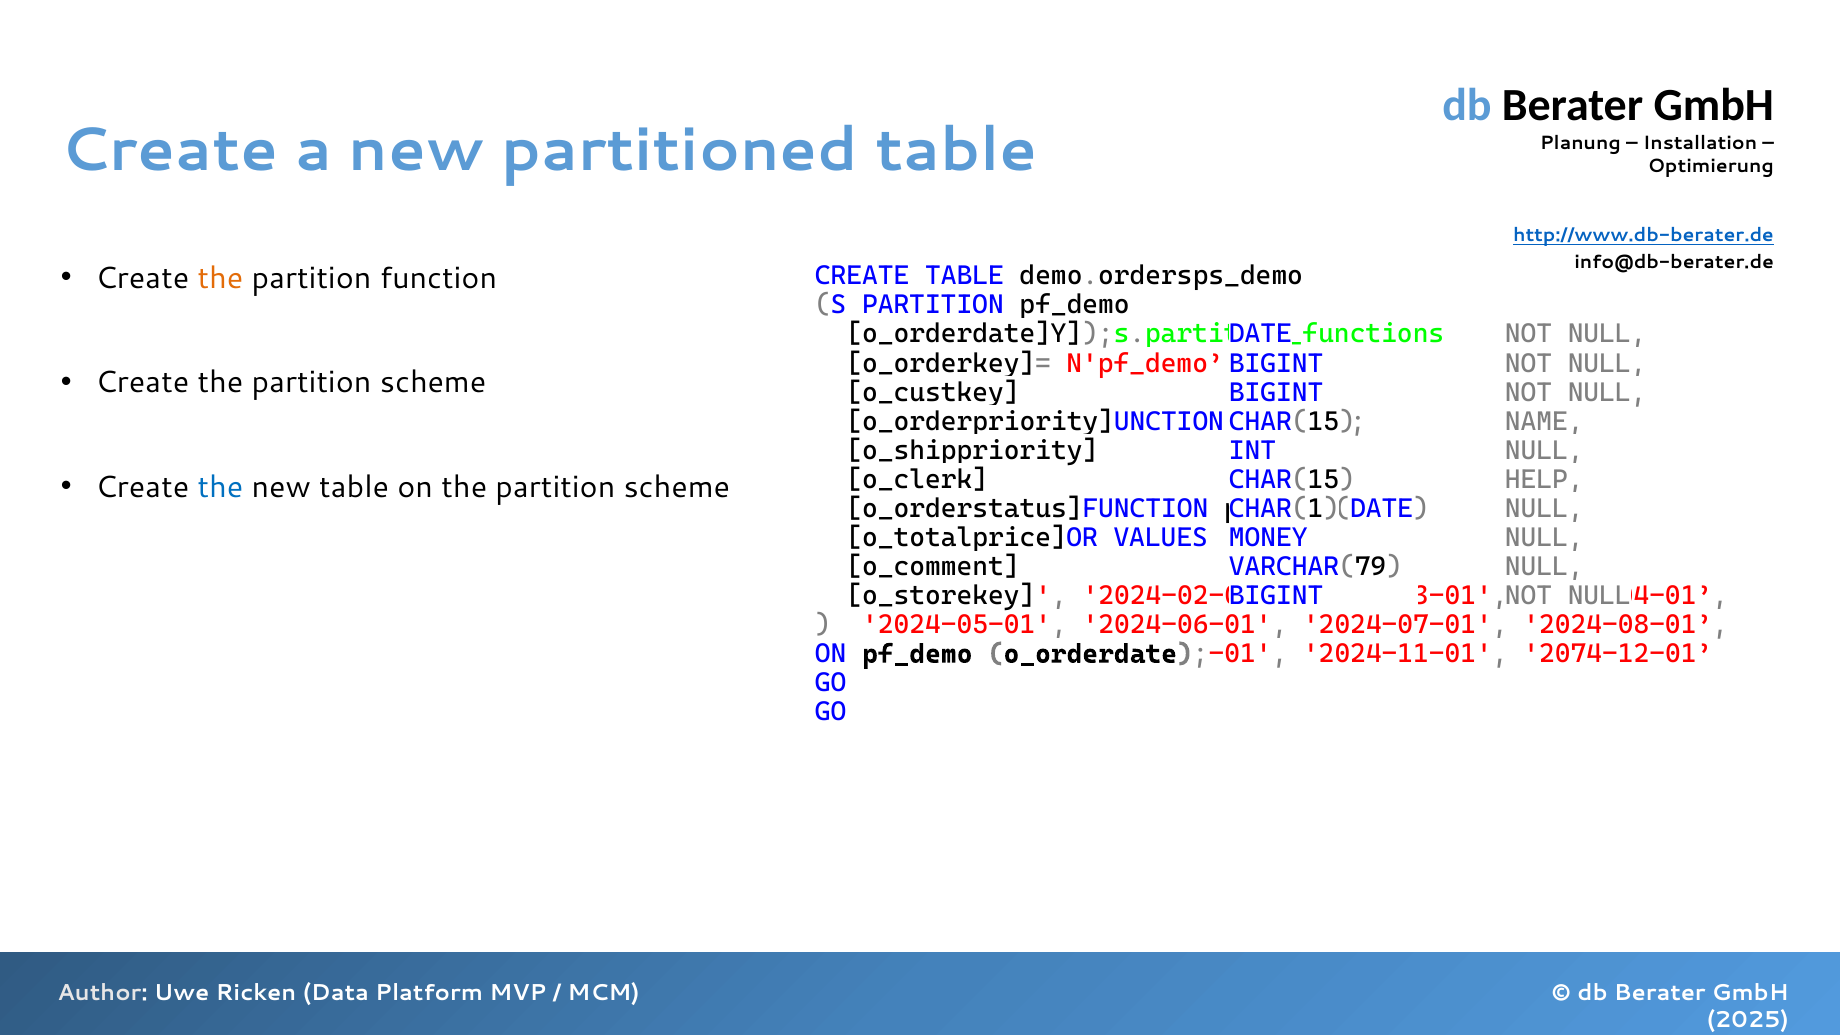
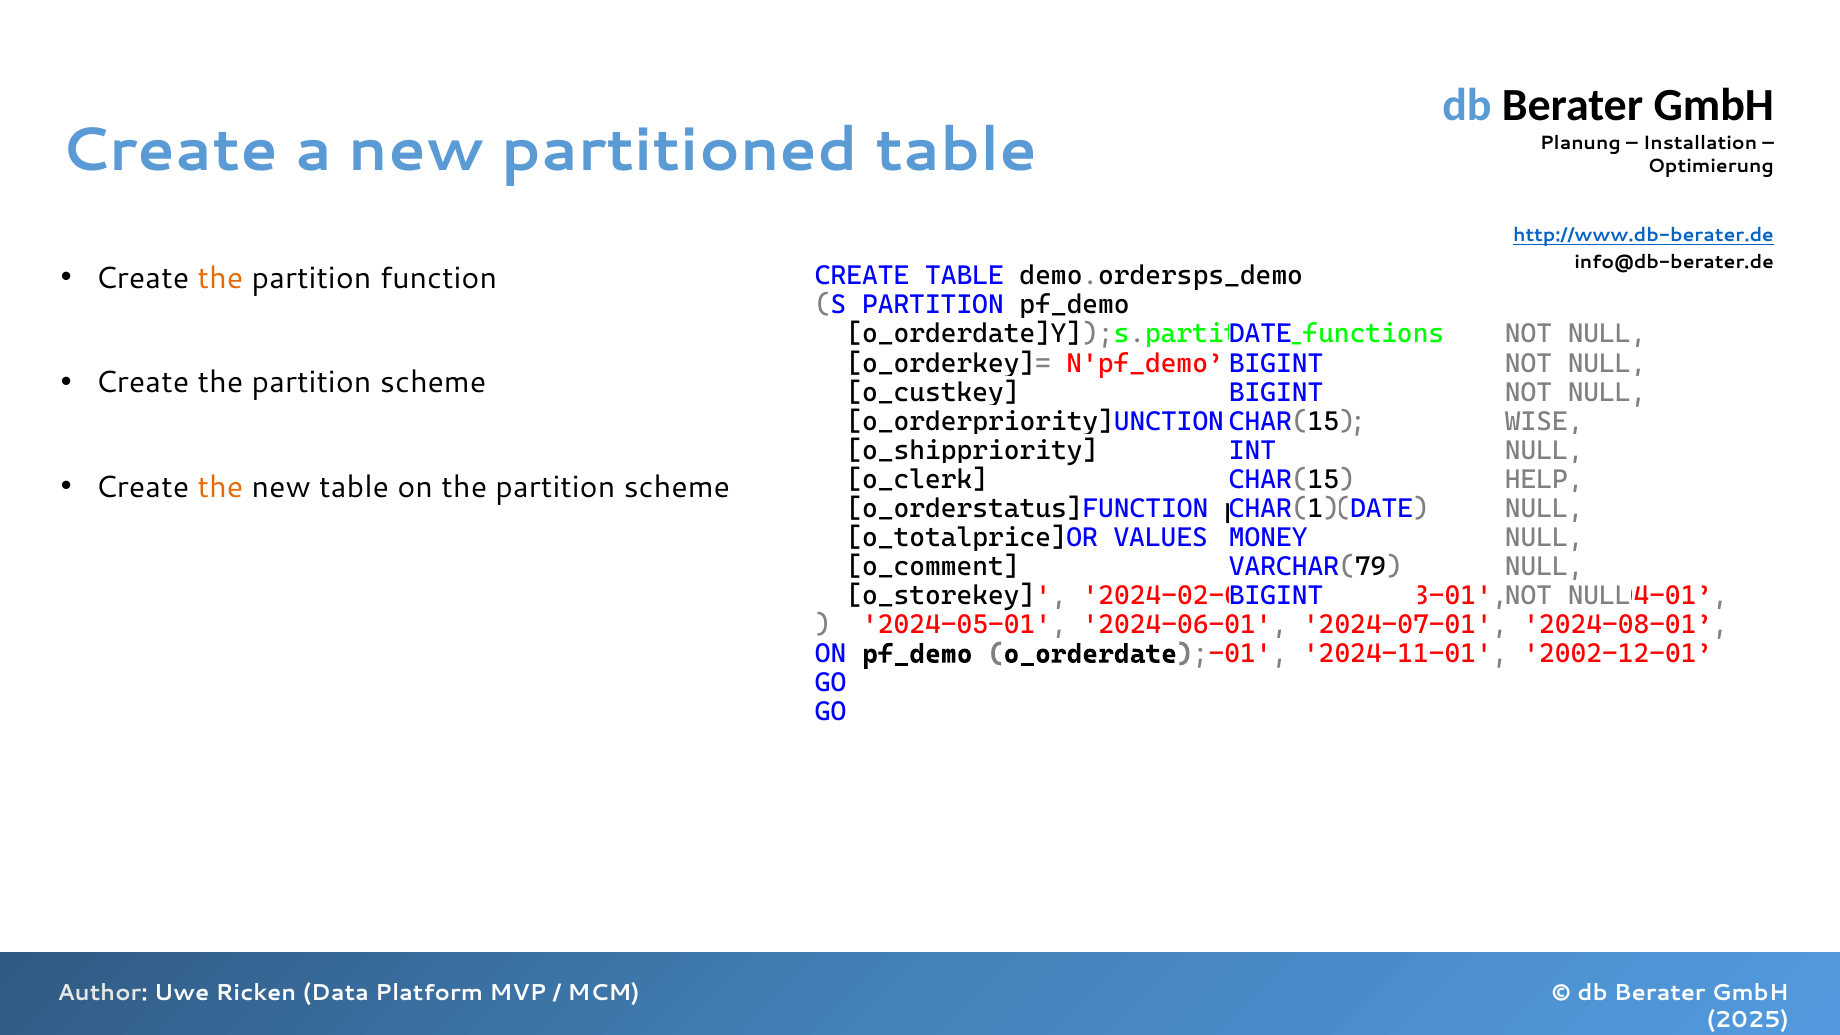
NAME: NAME -> WISE (1544, 421)
the colour: blue -> orange (221, 487)
2074-12-01: 2074-12-01 -> 2002-12-01 (1618, 654)
